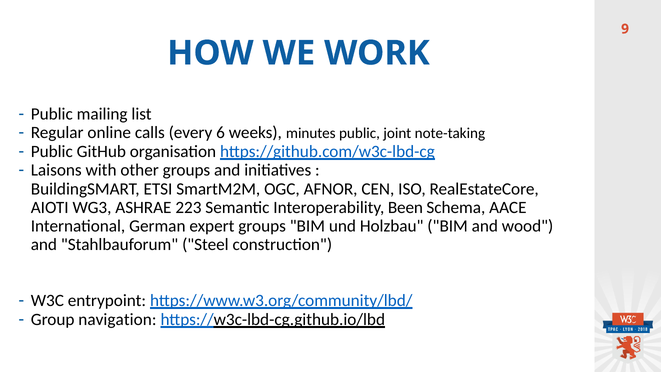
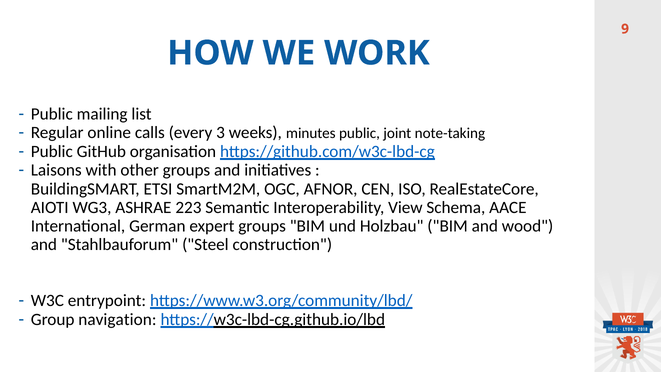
6: 6 -> 3 (221, 133)
Been: Been -> View (405, 207)
